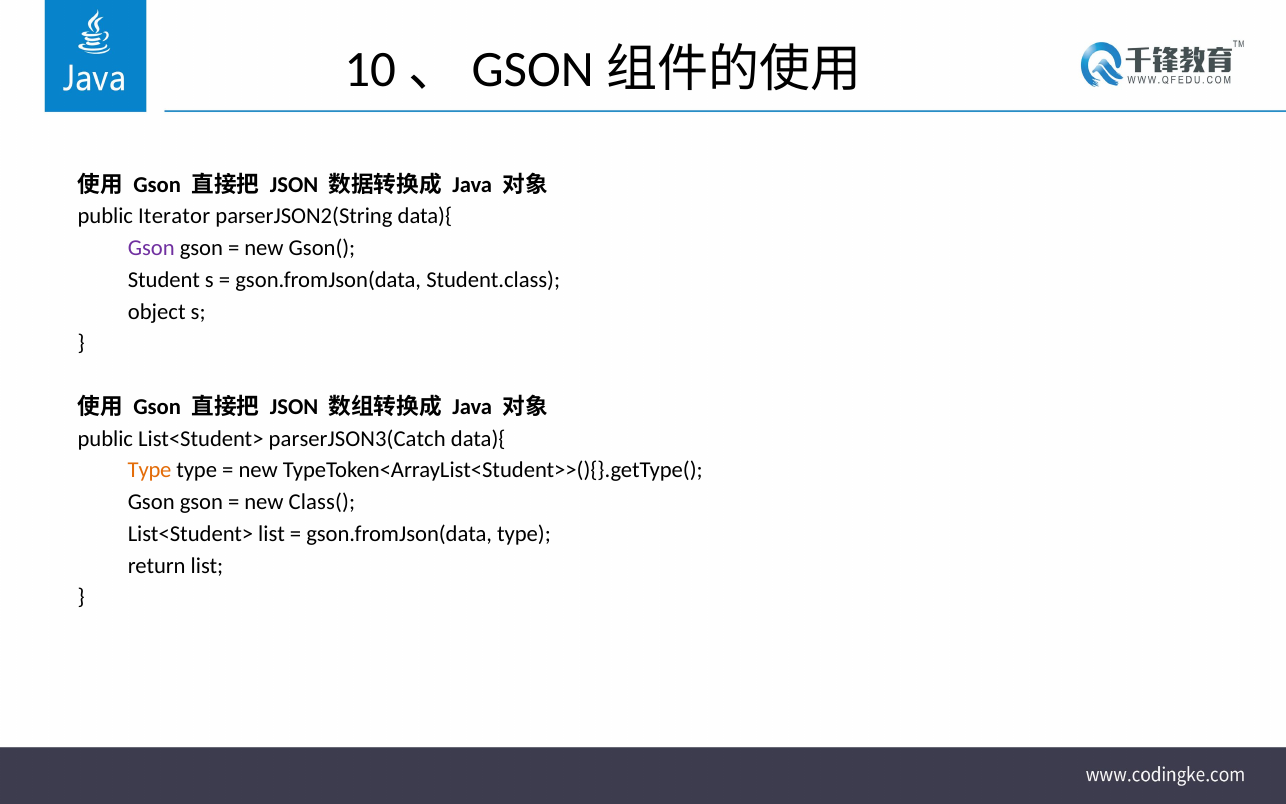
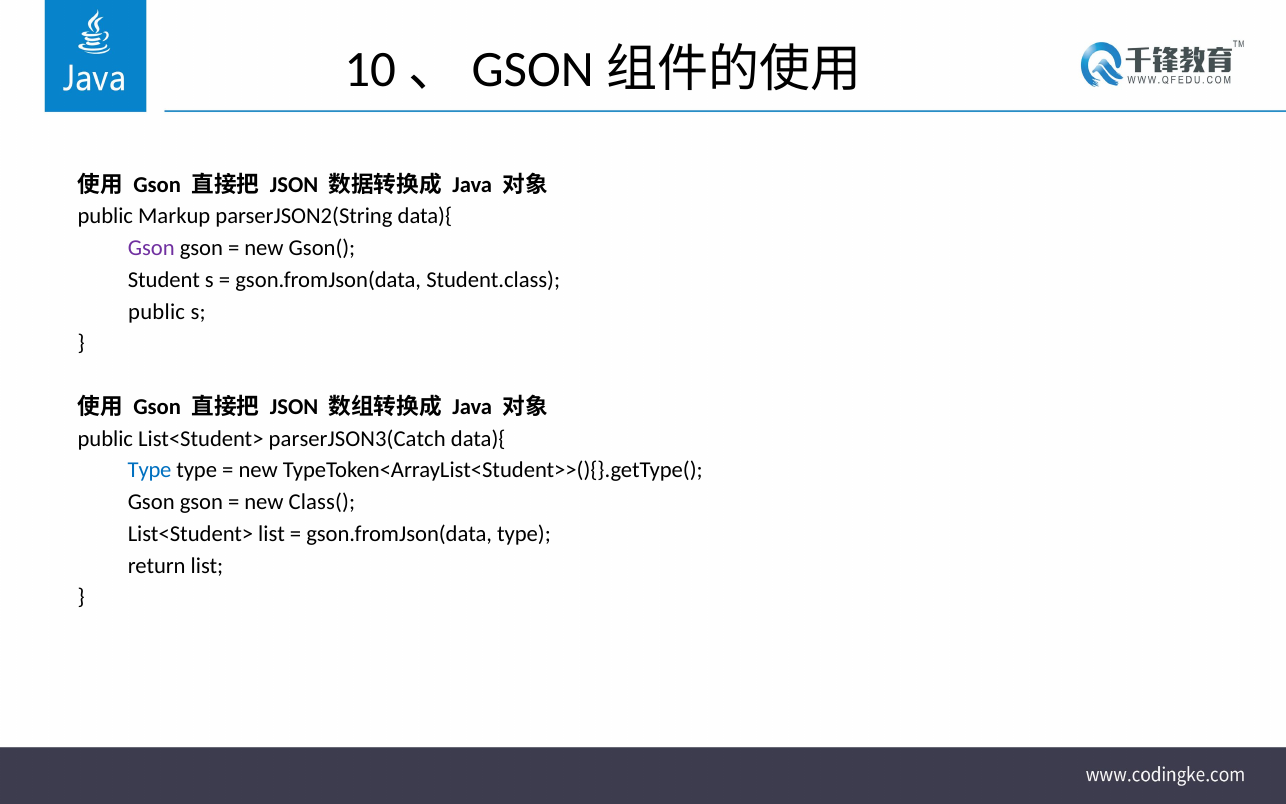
Iterator: Iterator -> Markup (174, 216)
object: object -> public (157, 311)
Type colour: orange -> blue (150, 470)
